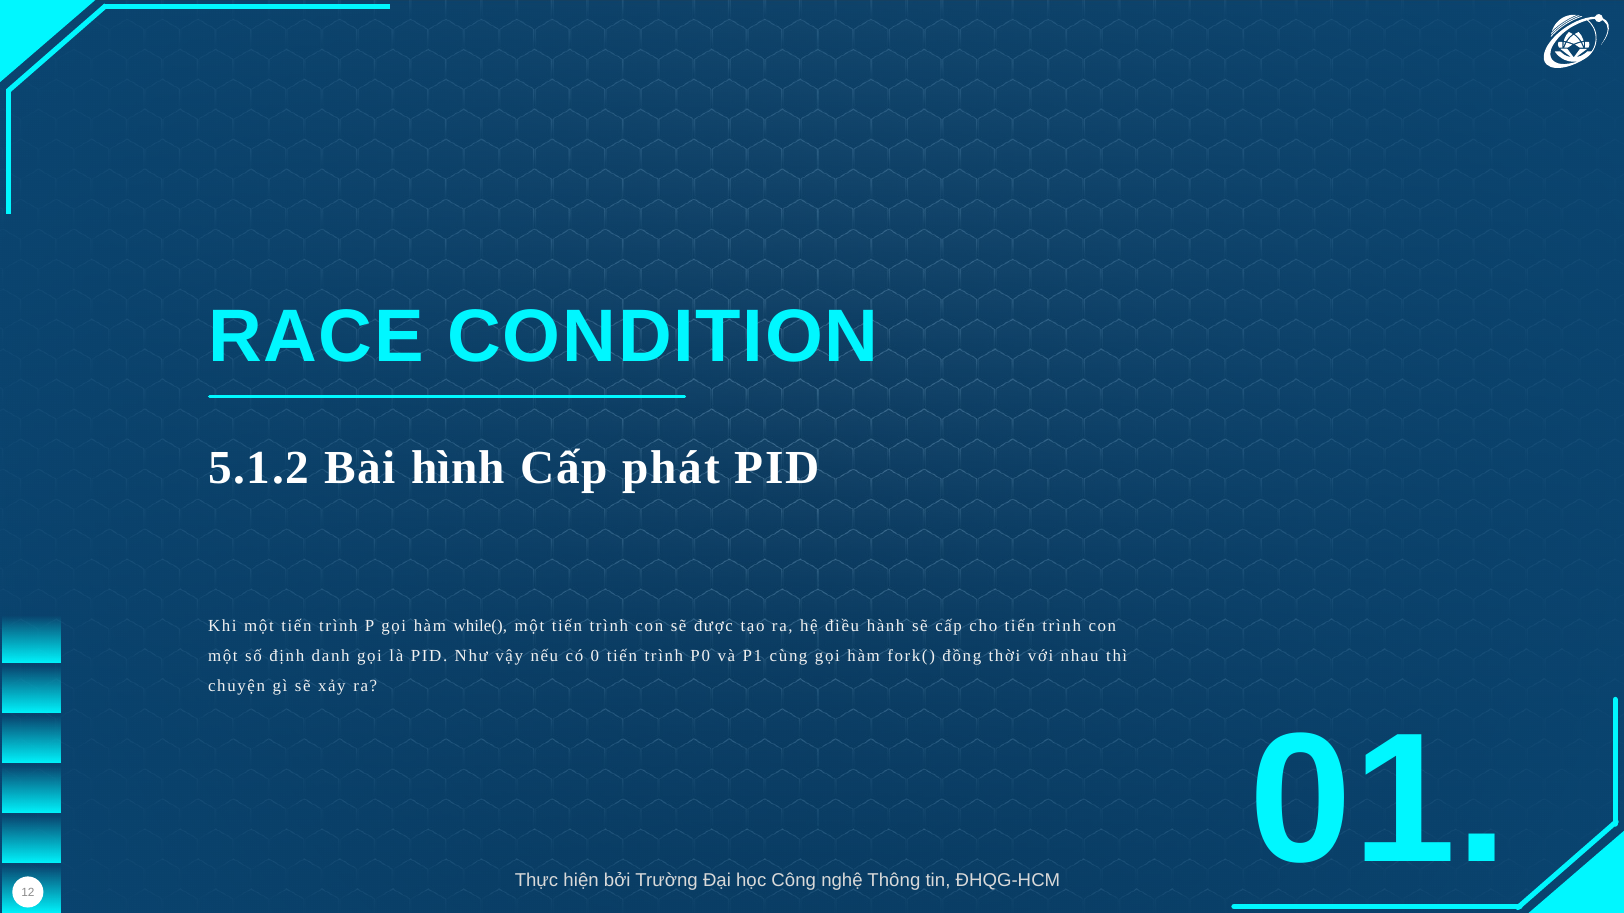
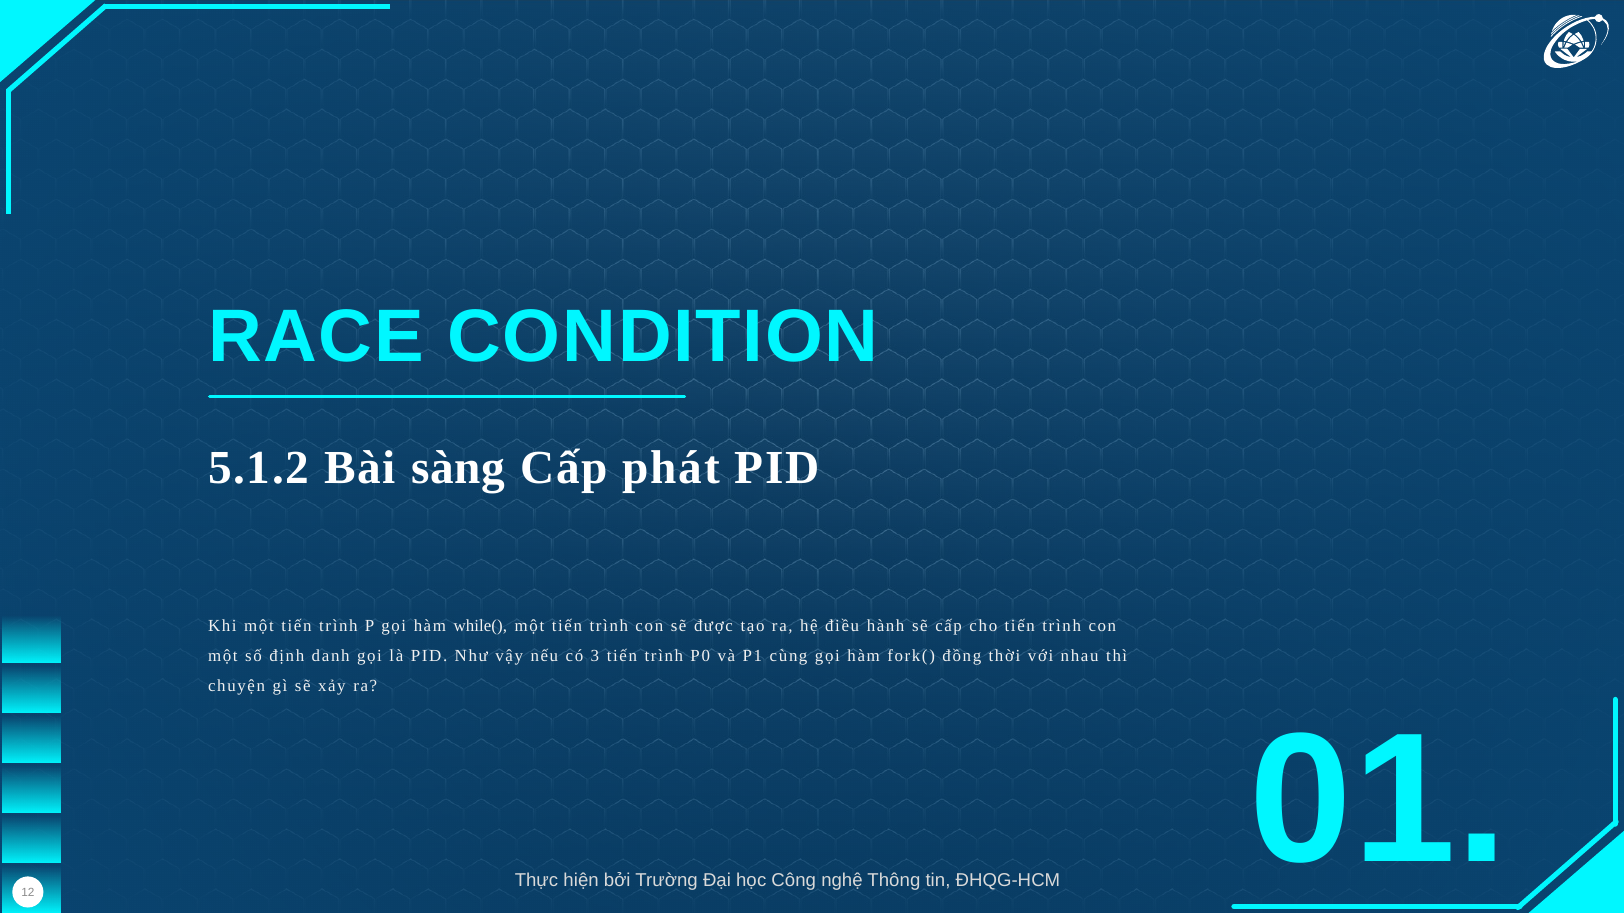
hình: hình -> sàng (458, 468)
0: 0 -> 3 (595, 656)
